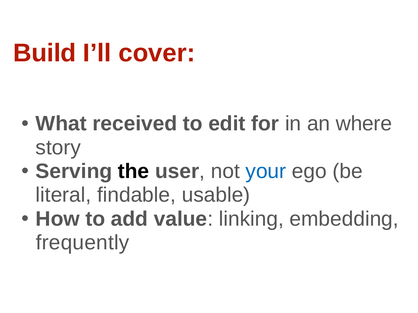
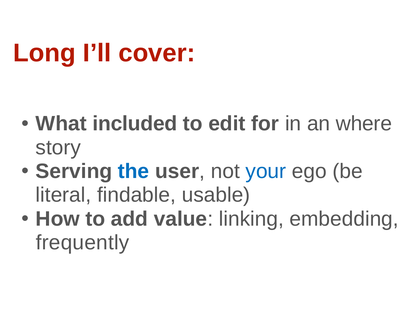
Build: Build -> Long (45, 53)
received: received -> included (135, 124)
the colour: black -> blue (134, 172)
